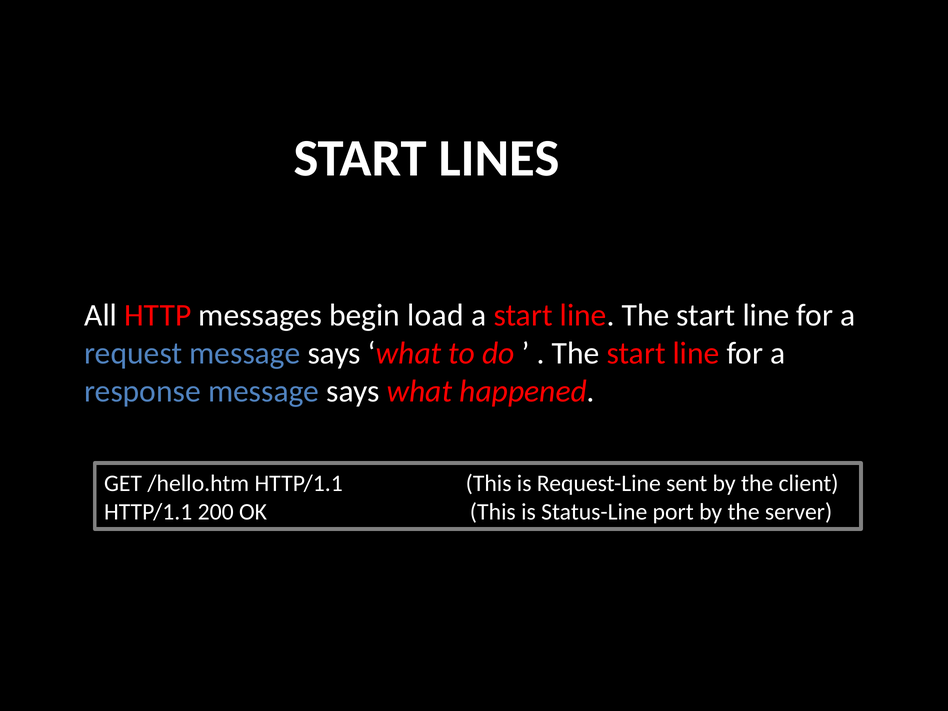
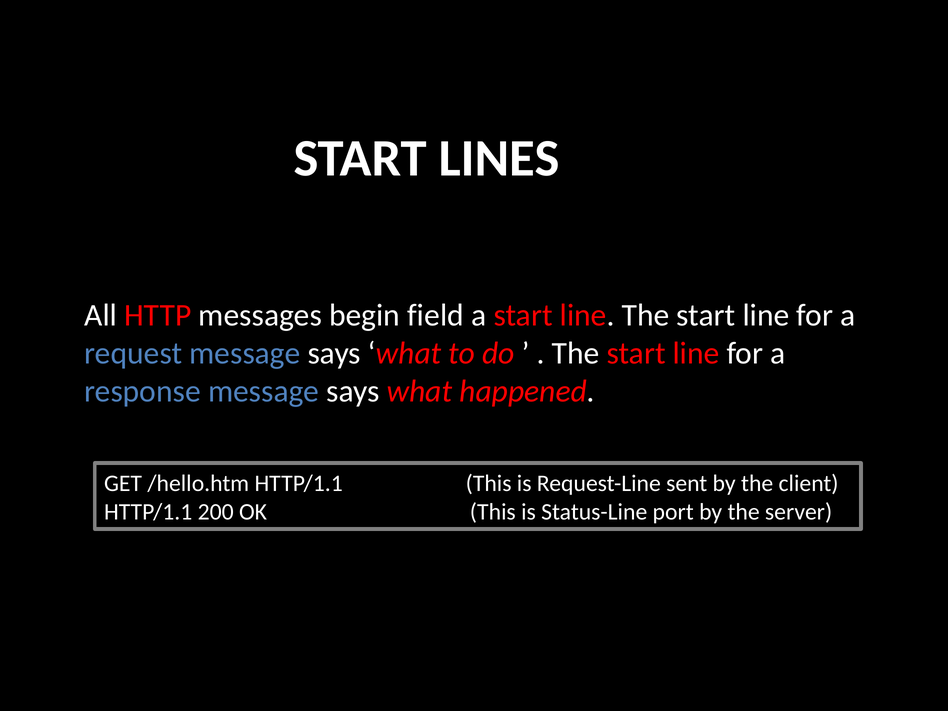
load: load -> field (436, 315)
